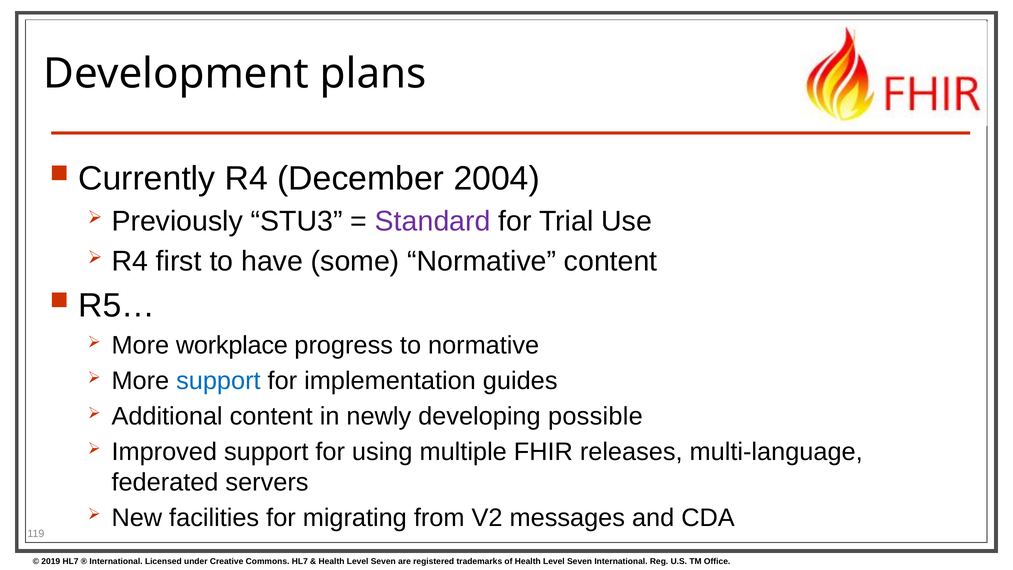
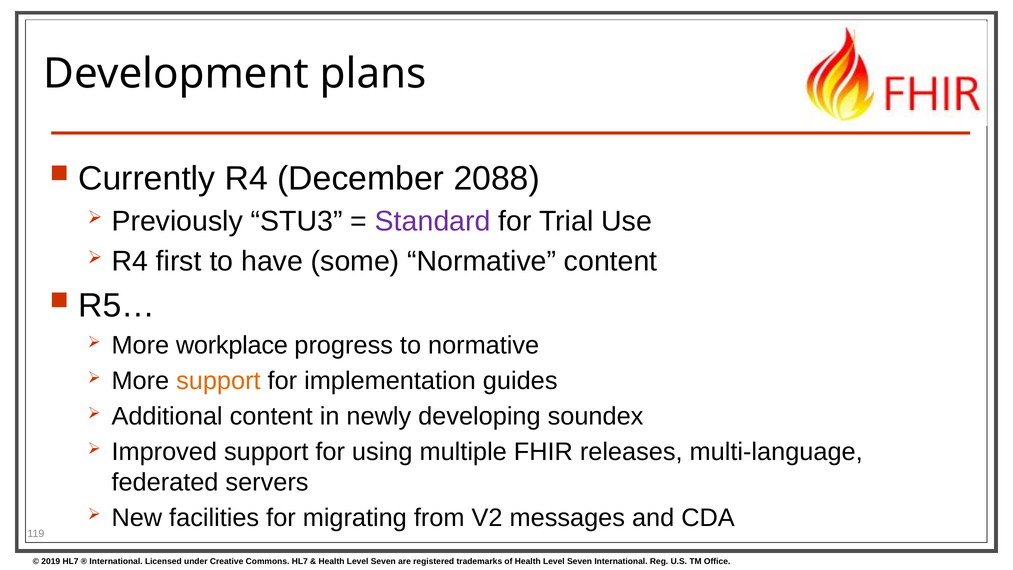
2004: 2004 -> 2088 (497, 178)
support colour: blue -> orange (218, 381)
possible: possible -> soundex (596, 416)
